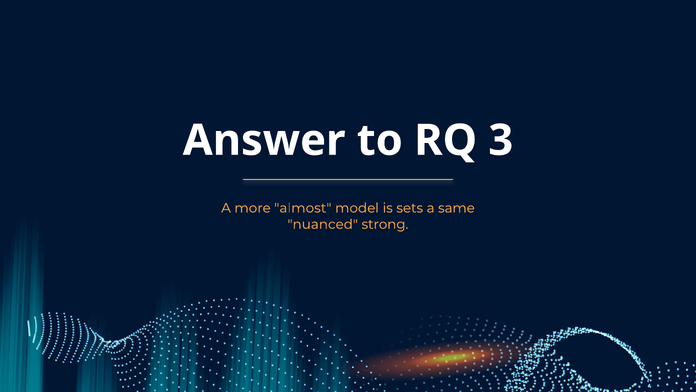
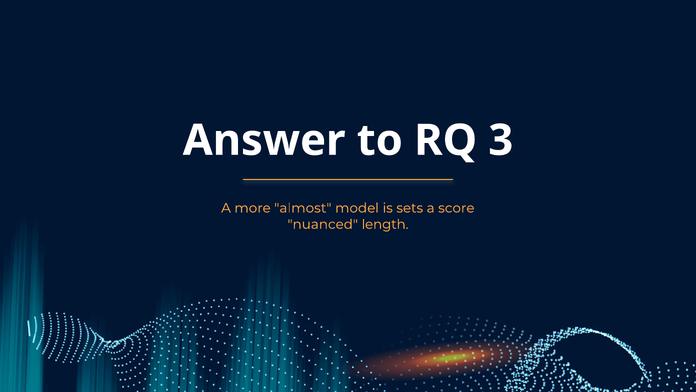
same: same -> score (456, 208)
strong: strong -> length (385, 224)
